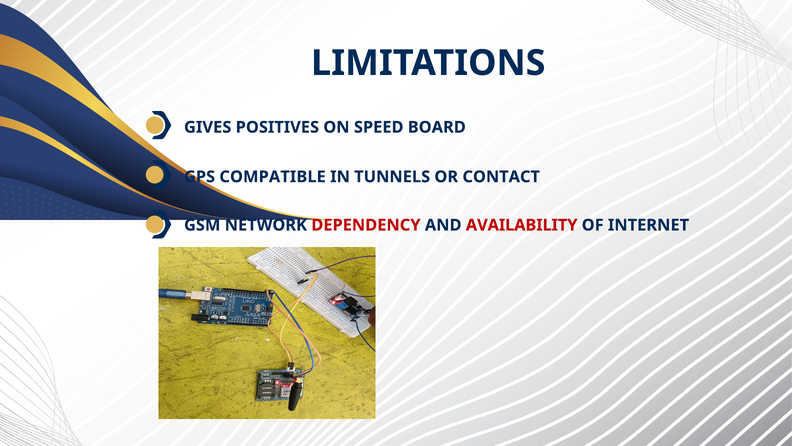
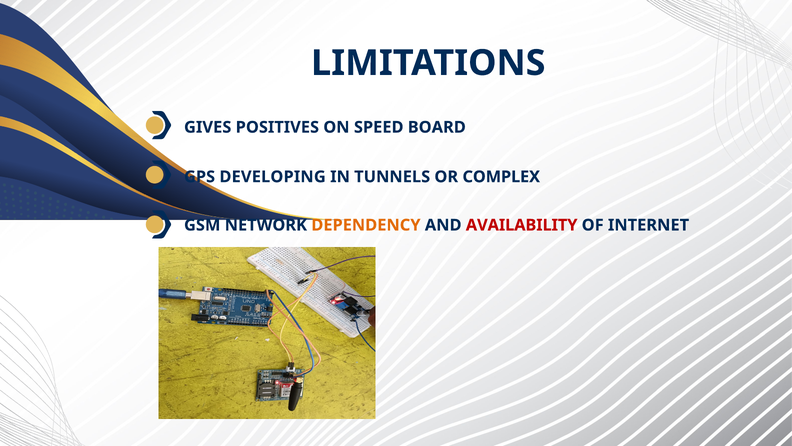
COMPATIBLE: COMPATIBLE -> DEVELOPING (273, 177)
CONTACT: CONTACT -> COMPLEX (501, 177)
DEPENDENCY colour: red -> orange (366, 225)
